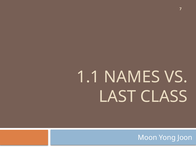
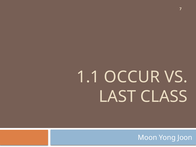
NAMES: NAMES -> OCCUR (132, 77)
